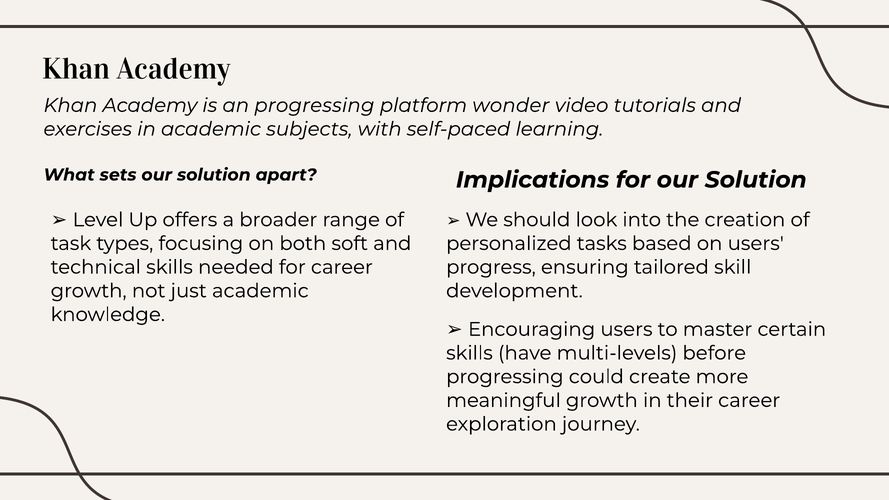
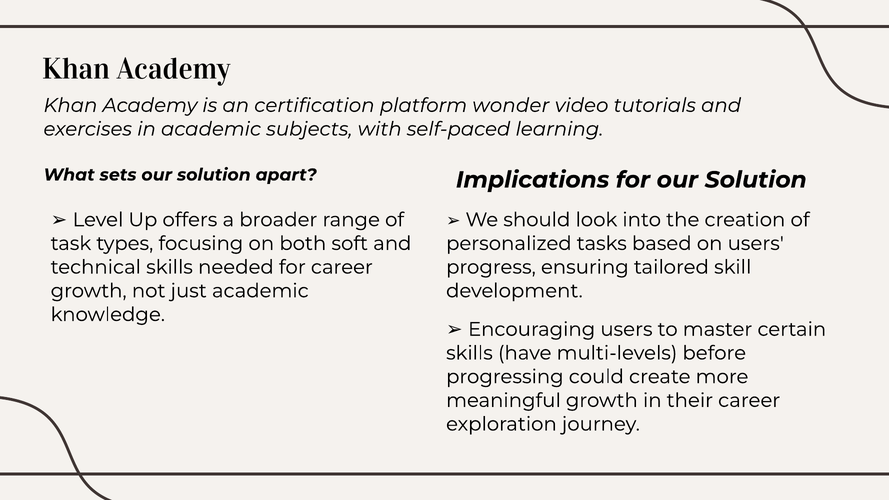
an progressing: progressing -> certification (314, 105)
